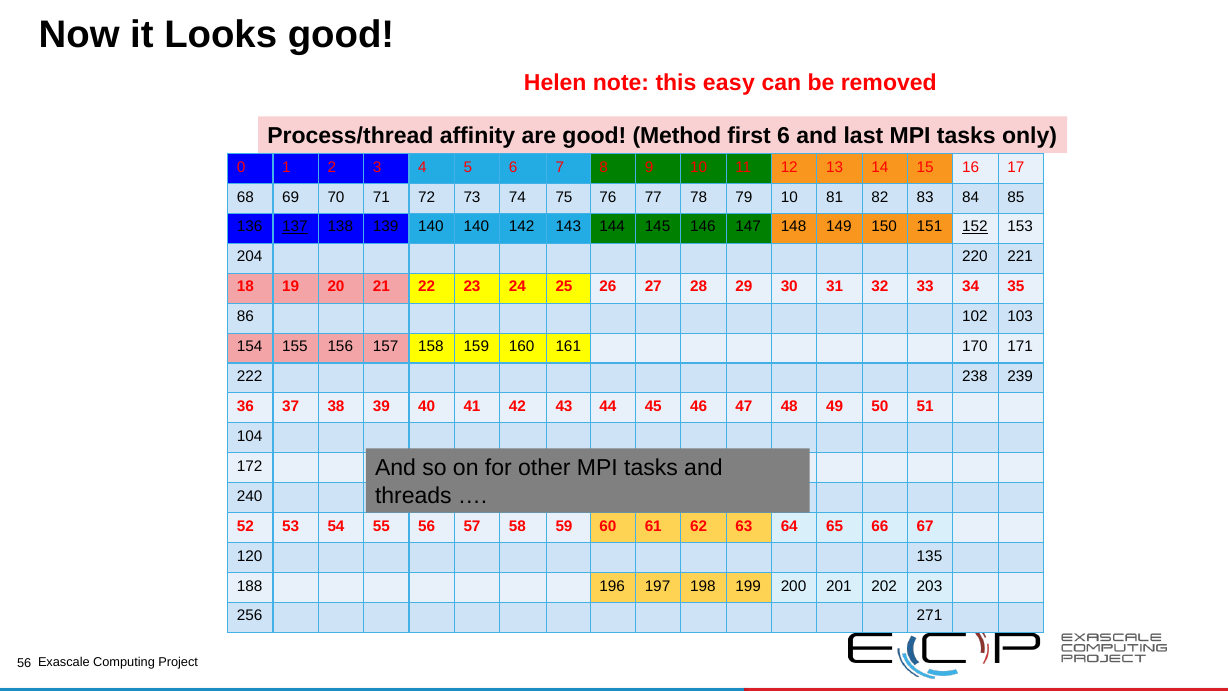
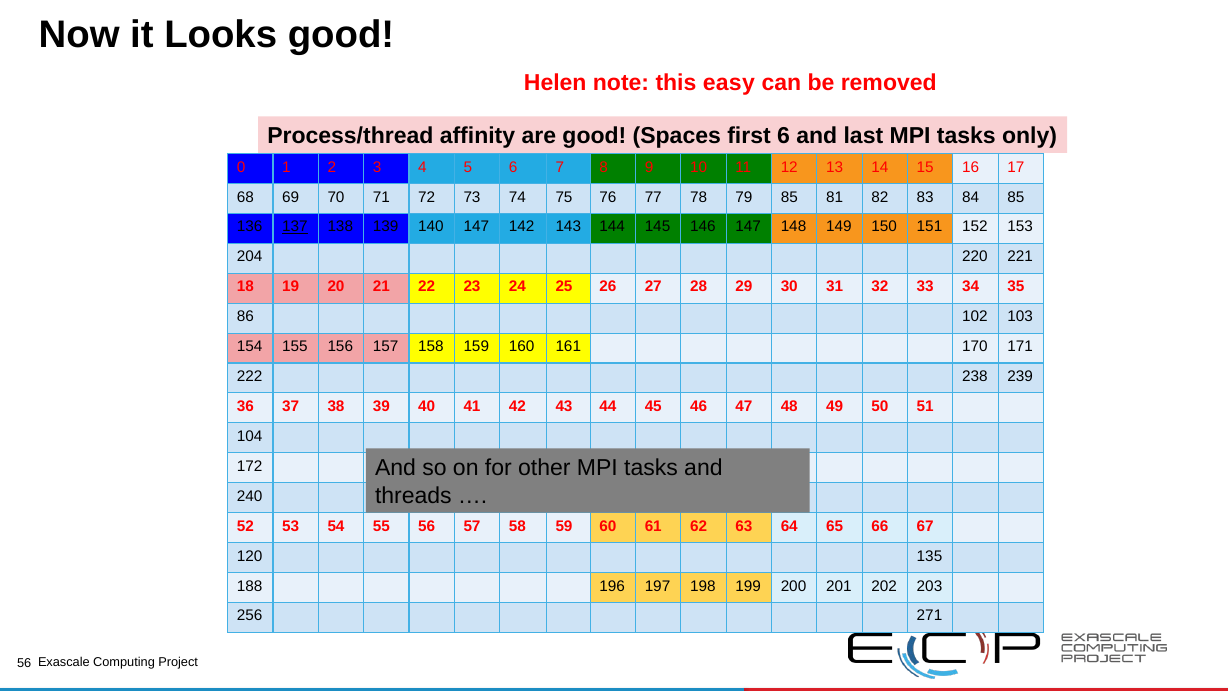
Method: Method -> Spaces (677, 136)
79 10: 10 -> 85 (789, 197)
140 140: 140 -> 147 (476, 227)
152 underline: present -> none (975, 227)
